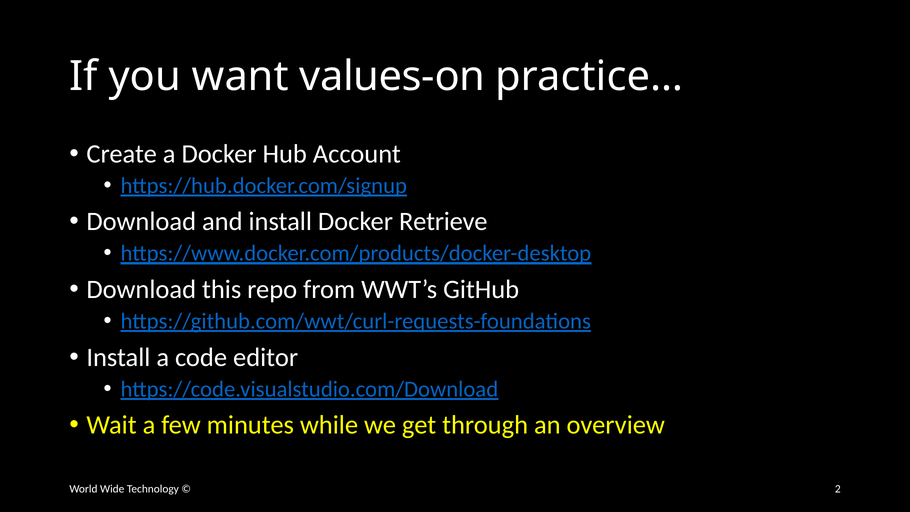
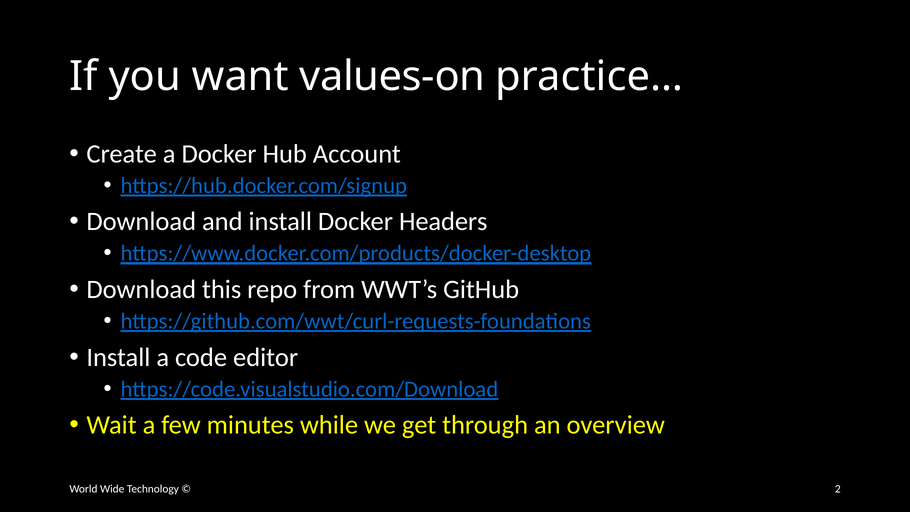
Retrieve: Retrieve -> Headers (443, 222)
